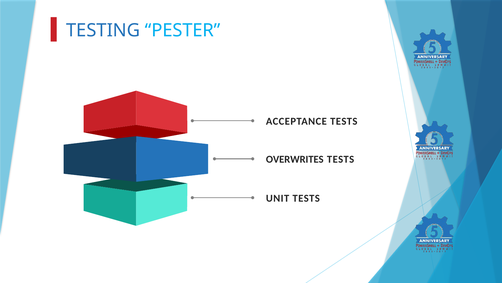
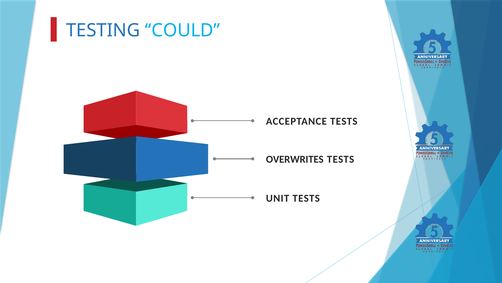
PESTER: PESTER -> COULD (183, 30)
